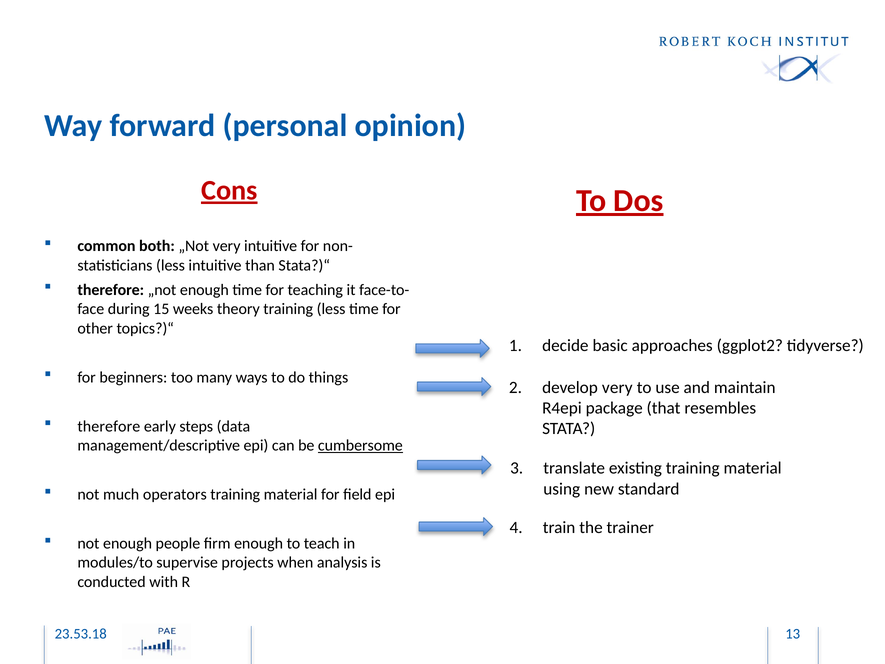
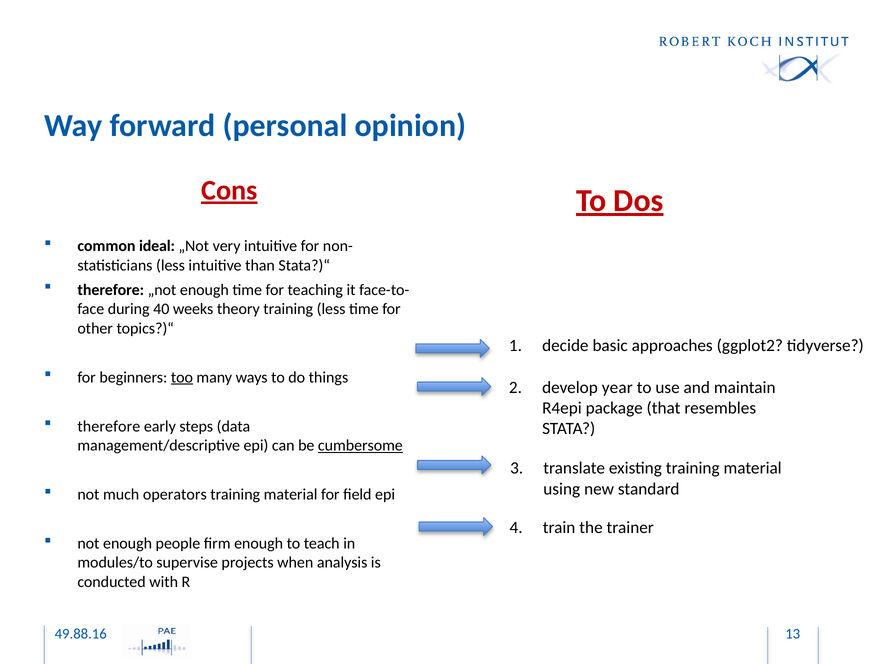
both: both -> ideal (157, 246)
15: 15 -> 40 (161, 309)
too underline: none -> present (182, 377)
develop very: very -> year (617, 387)
23.53.18: 23.53.18 -> 49.88.16 (81, 634)
